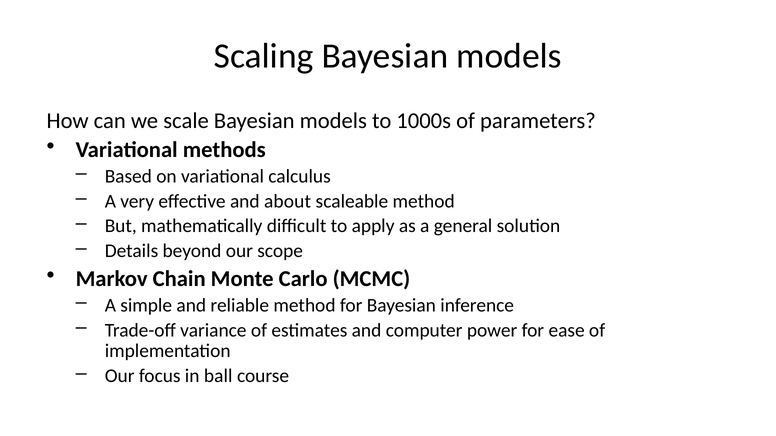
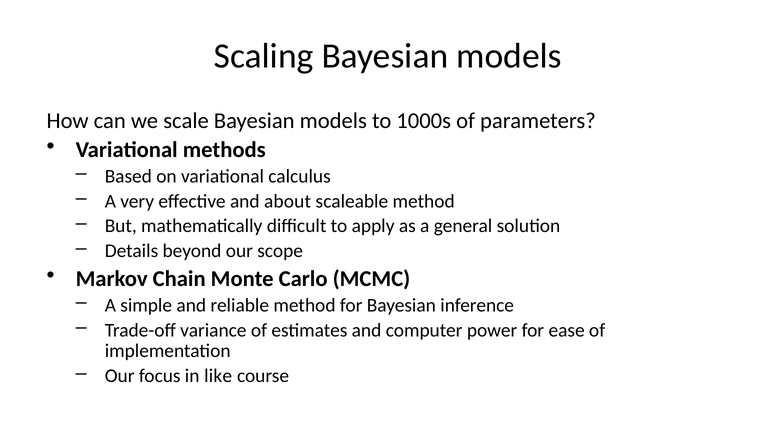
ball: ball -> like (218, 376)
